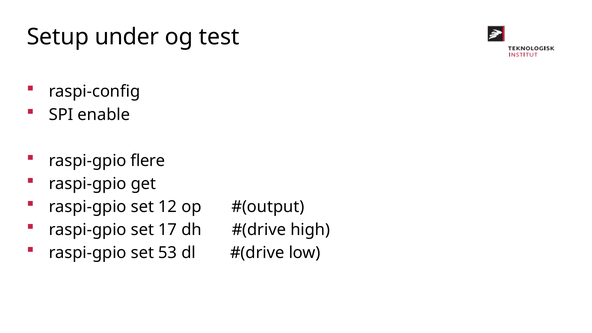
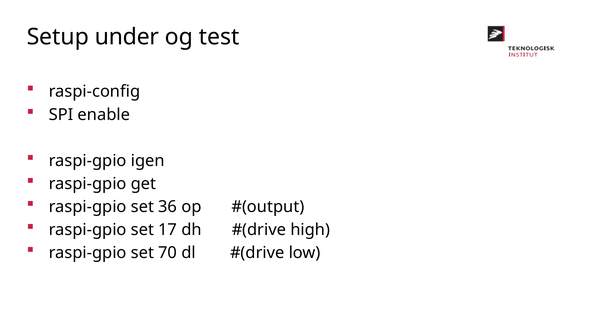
flere: flere -> igen (148, 161)
12: 12 -> 36 (168, 207)
53: 53 -> 70 (168, 253)
